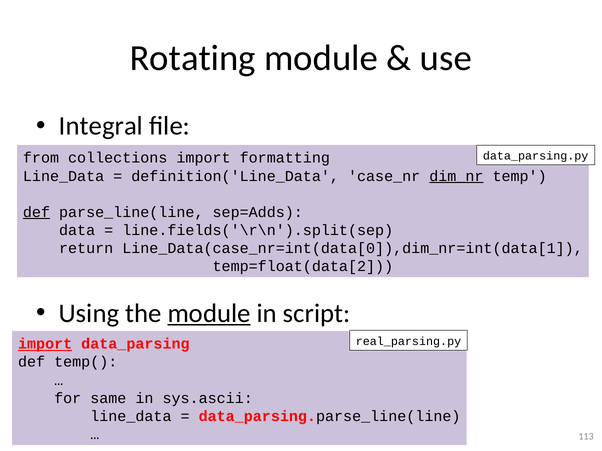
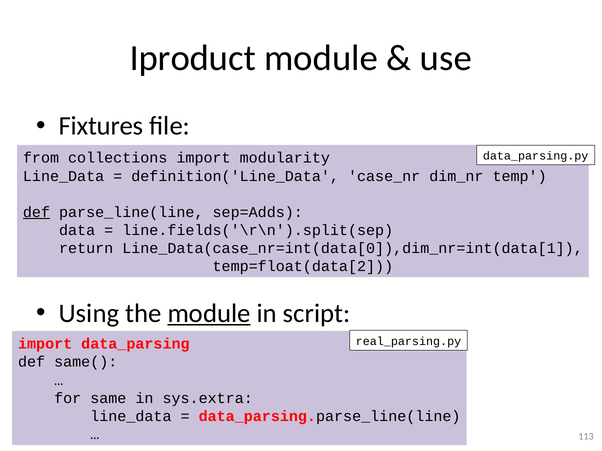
Rotating: Rotating -> Iproduct (193, 58)
Integral: Integral -> Fixtures (101, 126)
formatting: formatting -> modularity (285, 158)
dim_nr underline: present -> none (456, 176)
import underline: present -> none (45, 344)
temp(: temp( -> same( (86, 362)
sys.ascii: sys.ascii -> sys.extra (208, 399)
